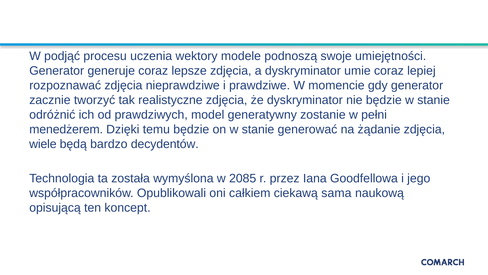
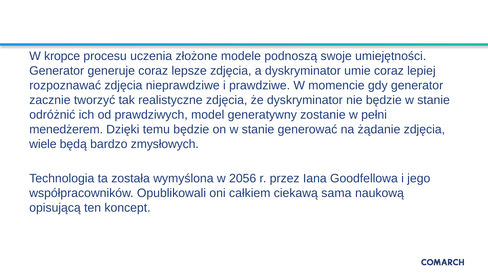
podjąć: podjąć -> kropce (62, 56)
wektory: wektory -> złożone (197, 56)
decydentów: decydentów -> zmysłowych (165, 144)
2085: 2085 -> 2056 (243, 178)
